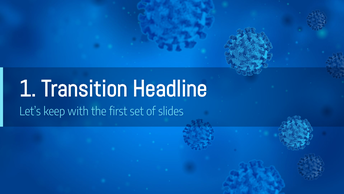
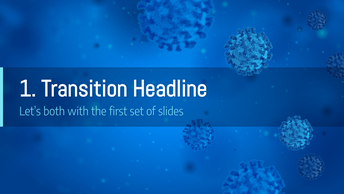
keep: keep -> both (54, 111)
